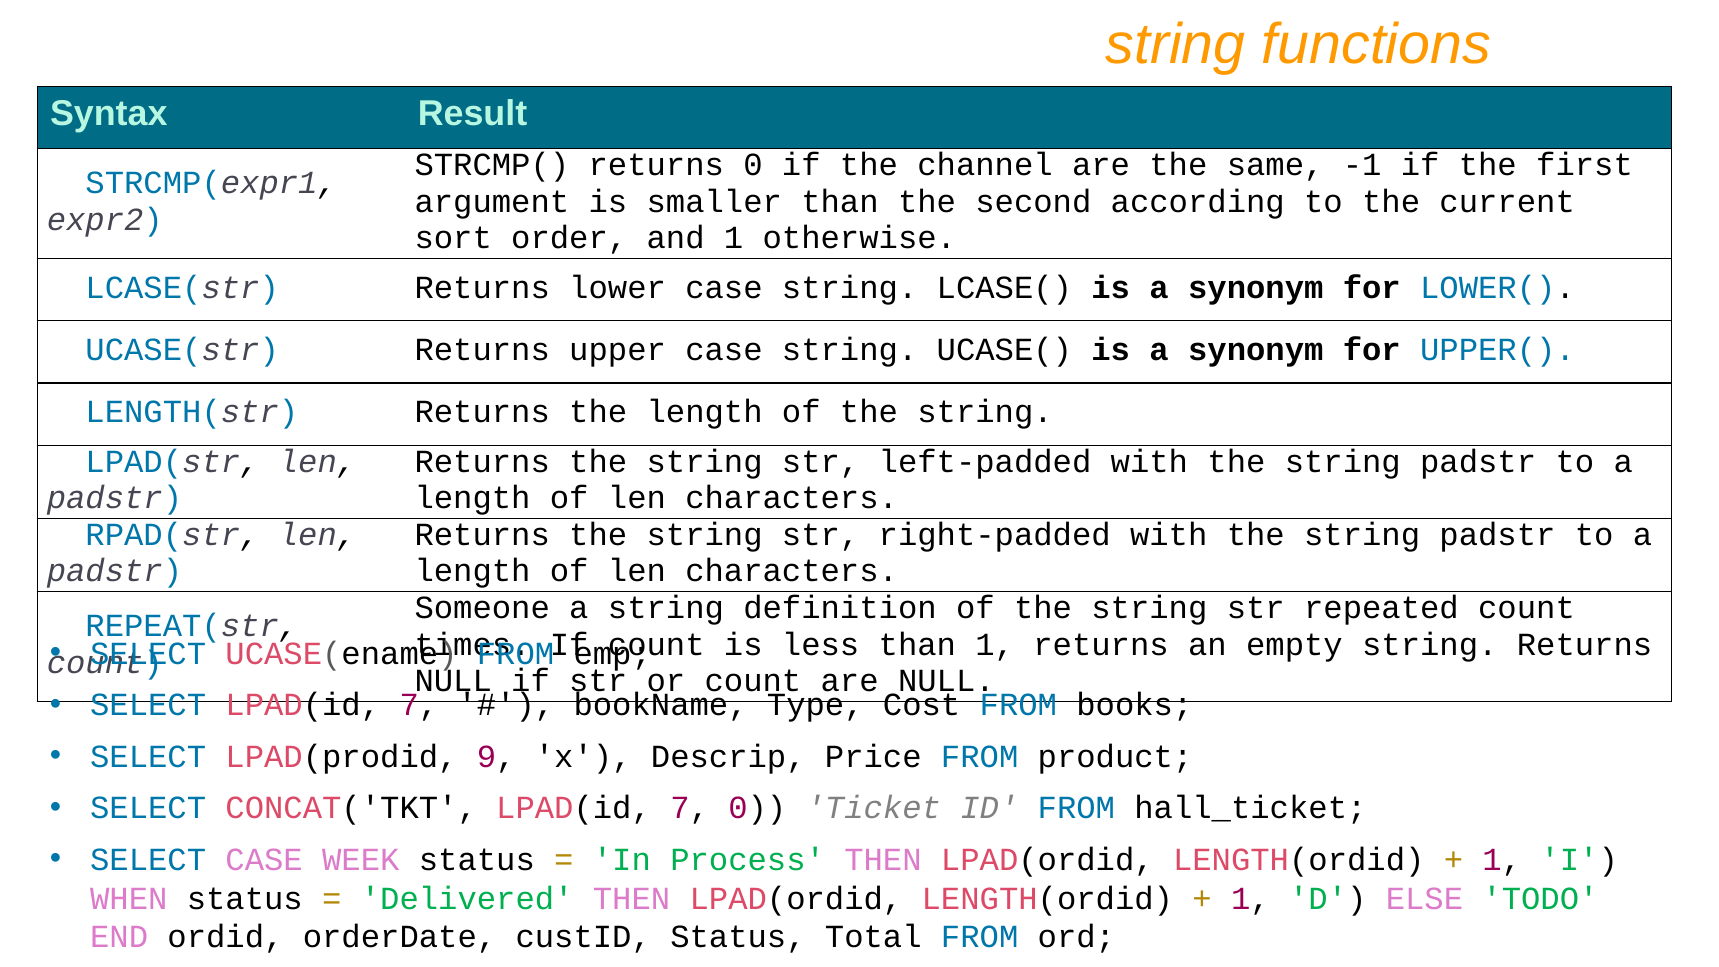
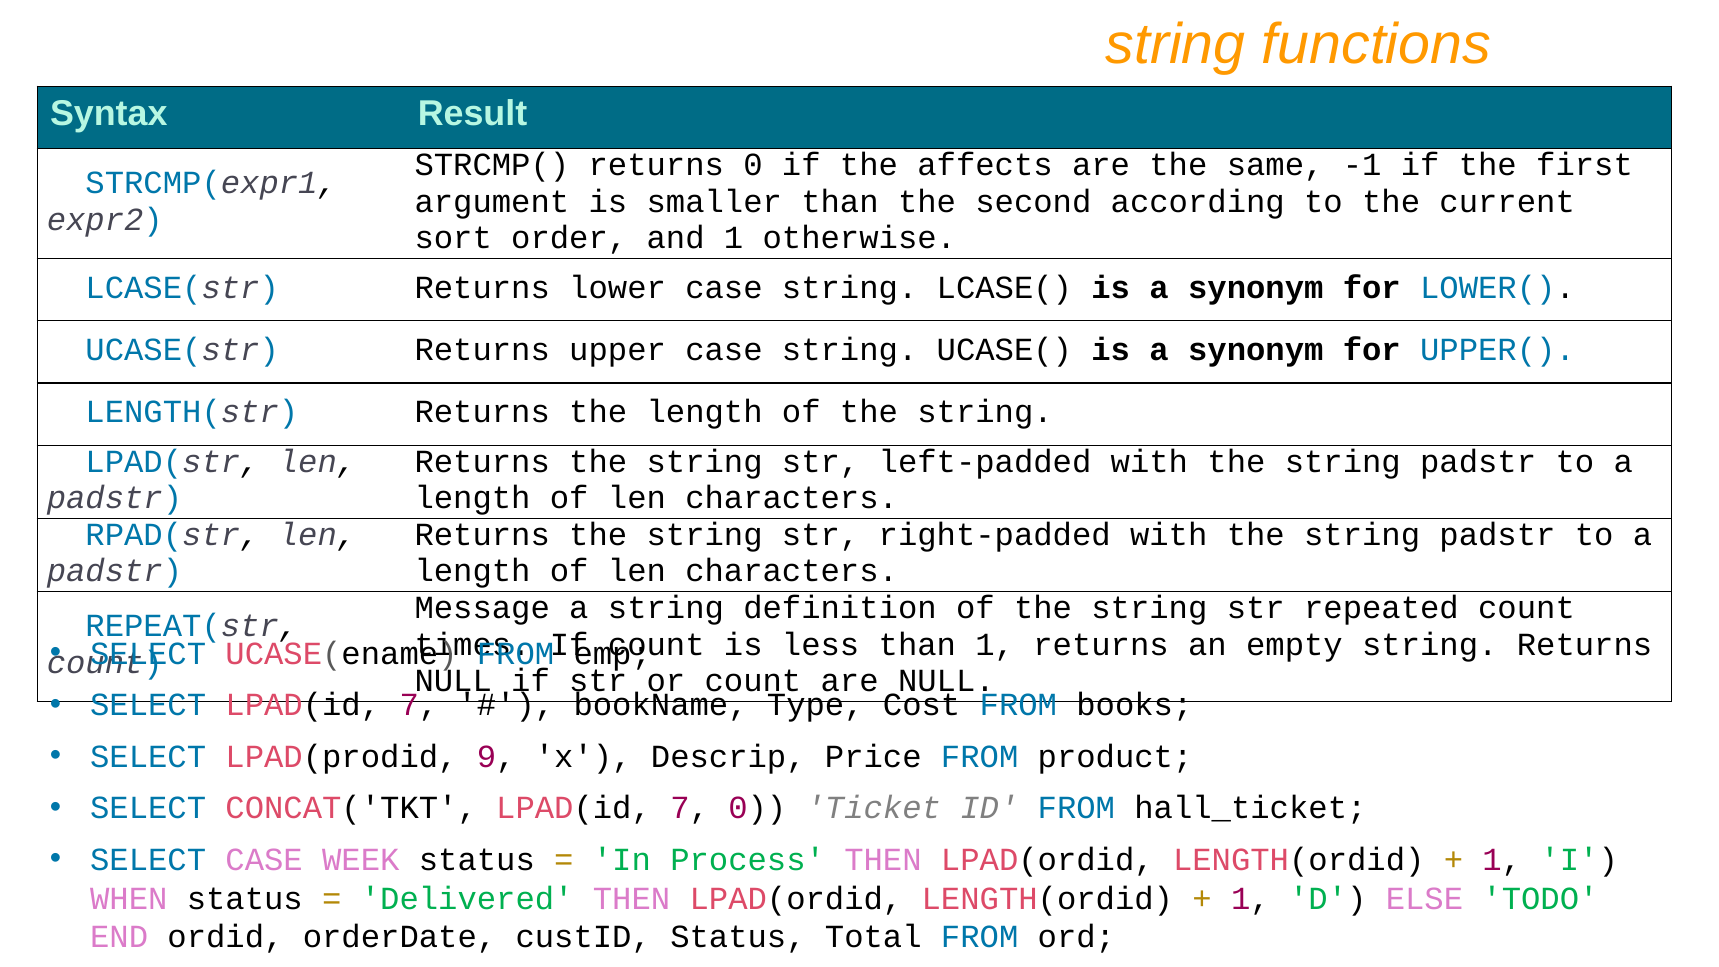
channel: channel -> affects (985, 165)
Someone: Someone -> Message (482, 608)
